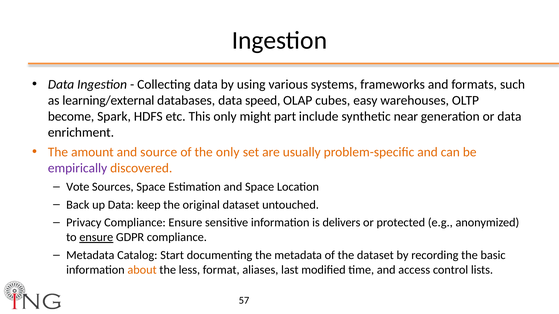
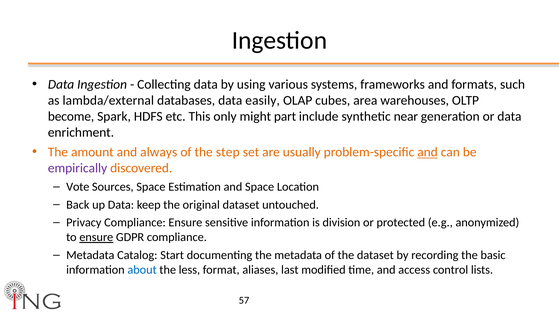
learning/external: learning/external -> lambda/external (108, 100)
speed: speed -> easily (263, 100)
easy: easy -> area (365, 100)
source: source -> always (159, 152)
the only: only -> step (228, 152)
and underline: none -> present (428, 152)
delivers: delivers -> division (341, 223)
about colour: orange -> blue (142, 270)
